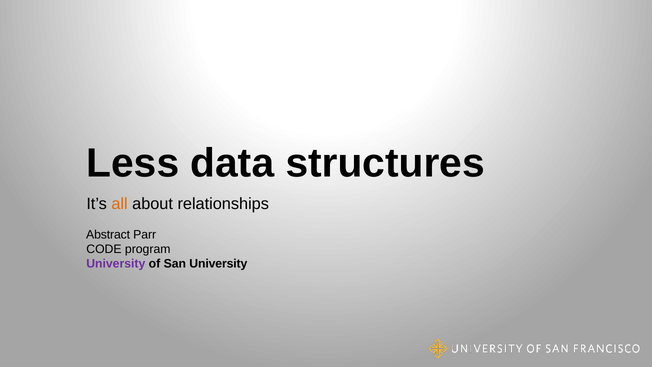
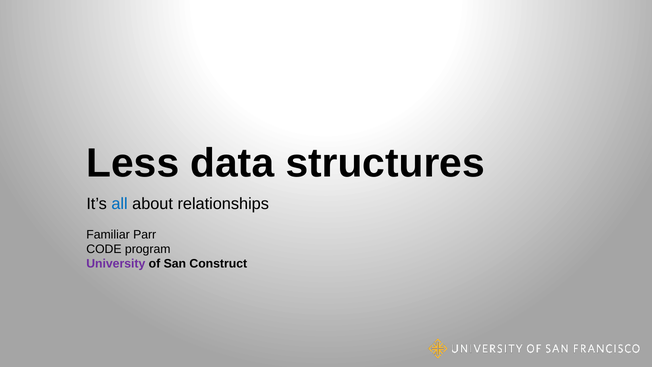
all colour: orange -> blue (120, 204)
Abstract: Abstract -> Familiar (108, 234)
San University: University -> Construct (218, 264)
